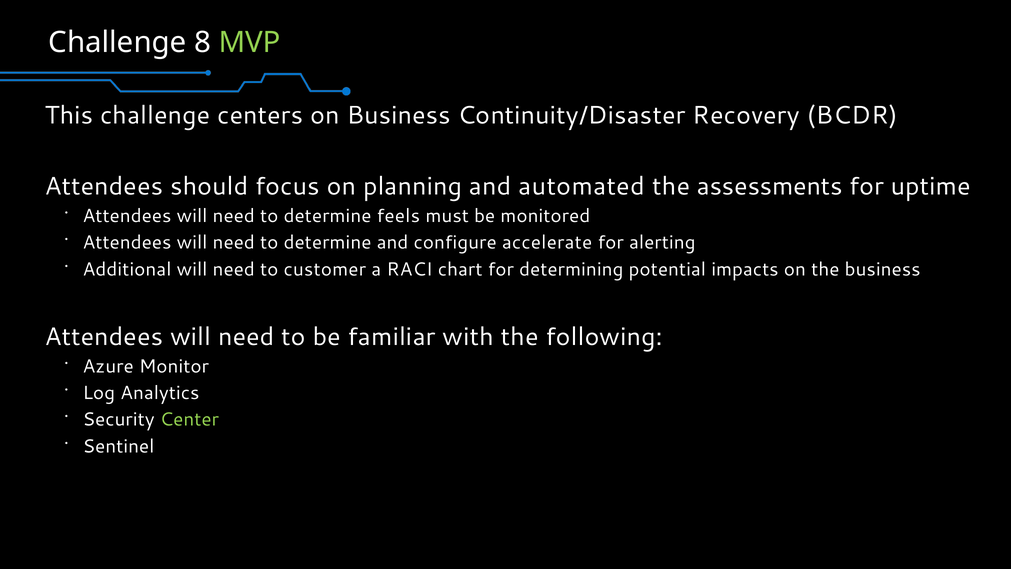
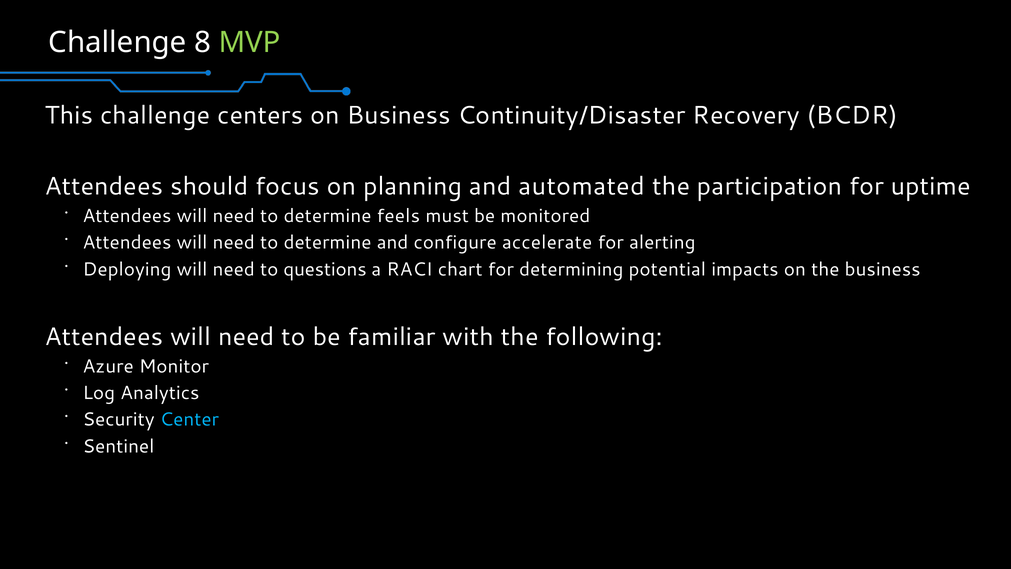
assessments: assessments -> participation (770, 186)
Additional: Additional -> Deploying (127, 269)
customer: customer -> questions (325, 269)
Center colour: light green -> light blue (189, 419)
